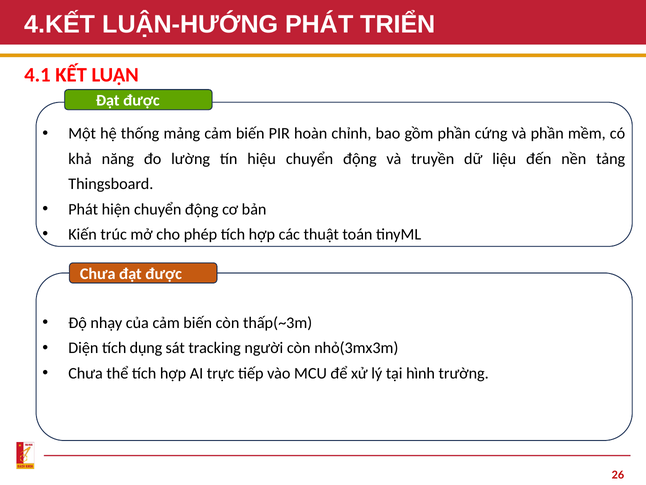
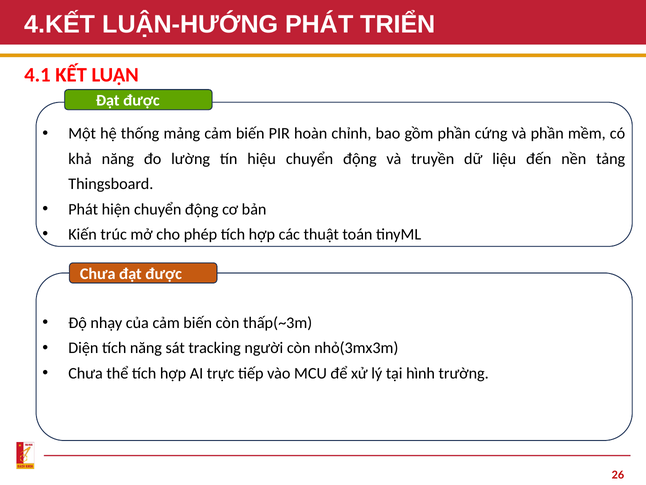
tích dụng: dụng -> năng (146, 348)
